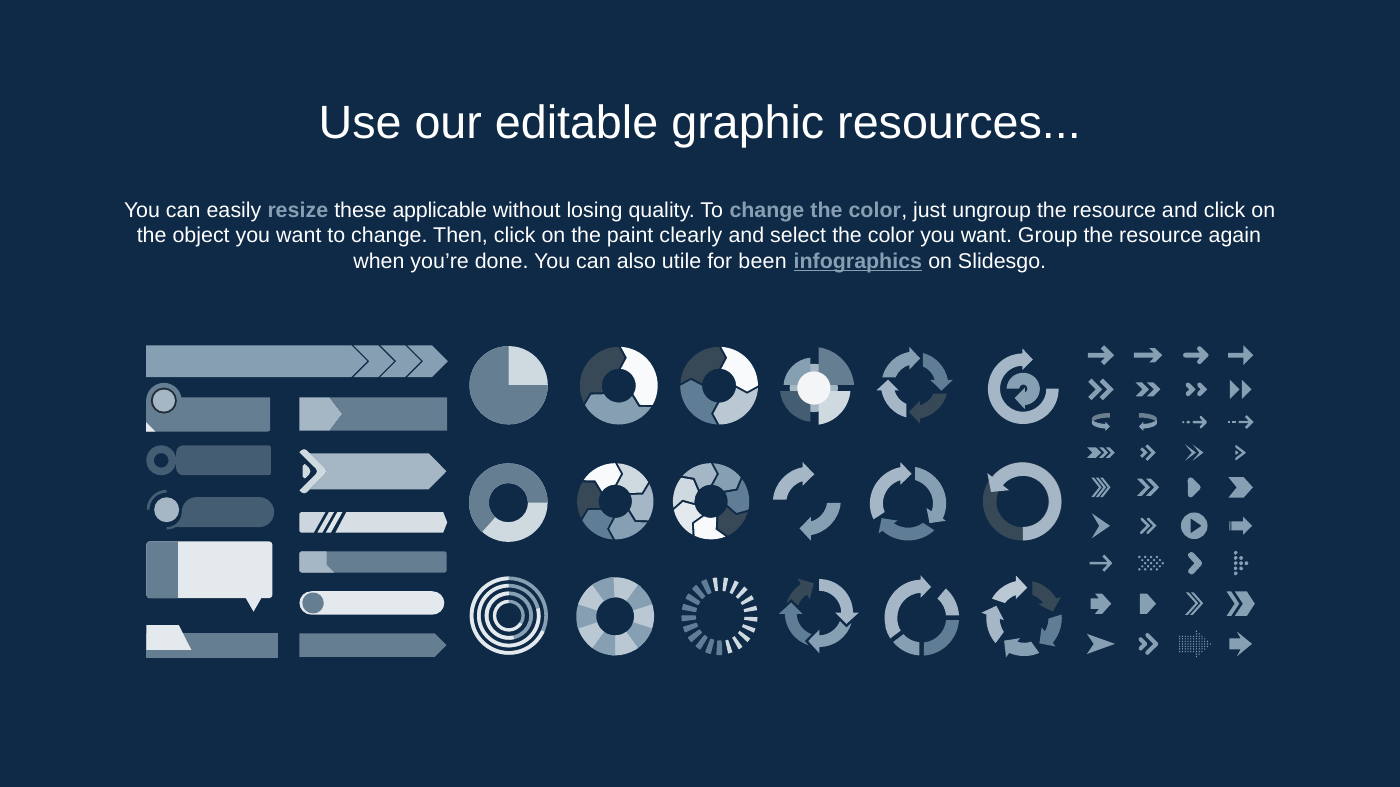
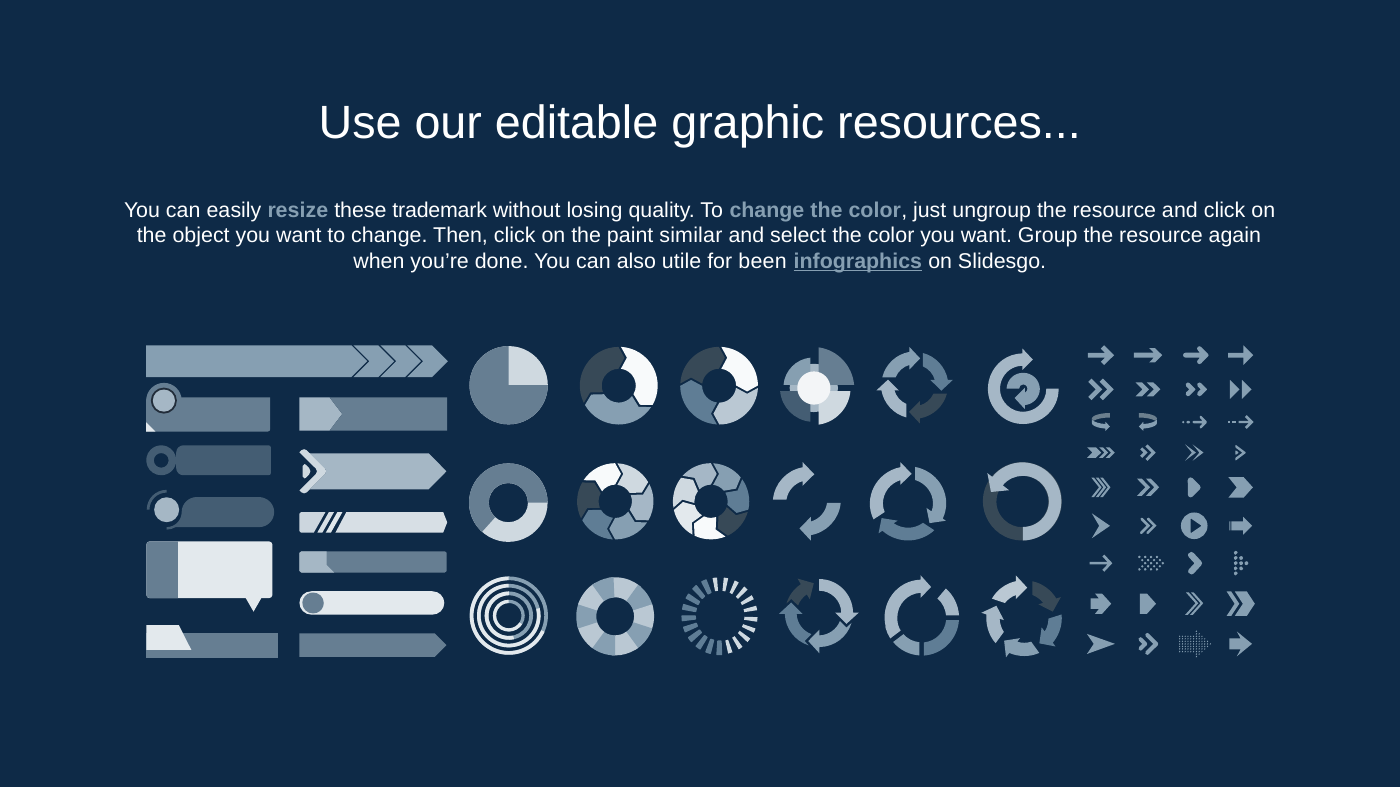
applicable: applicable -> trademark (440, 210)
clearly: clearly -> similar (691, 236)
